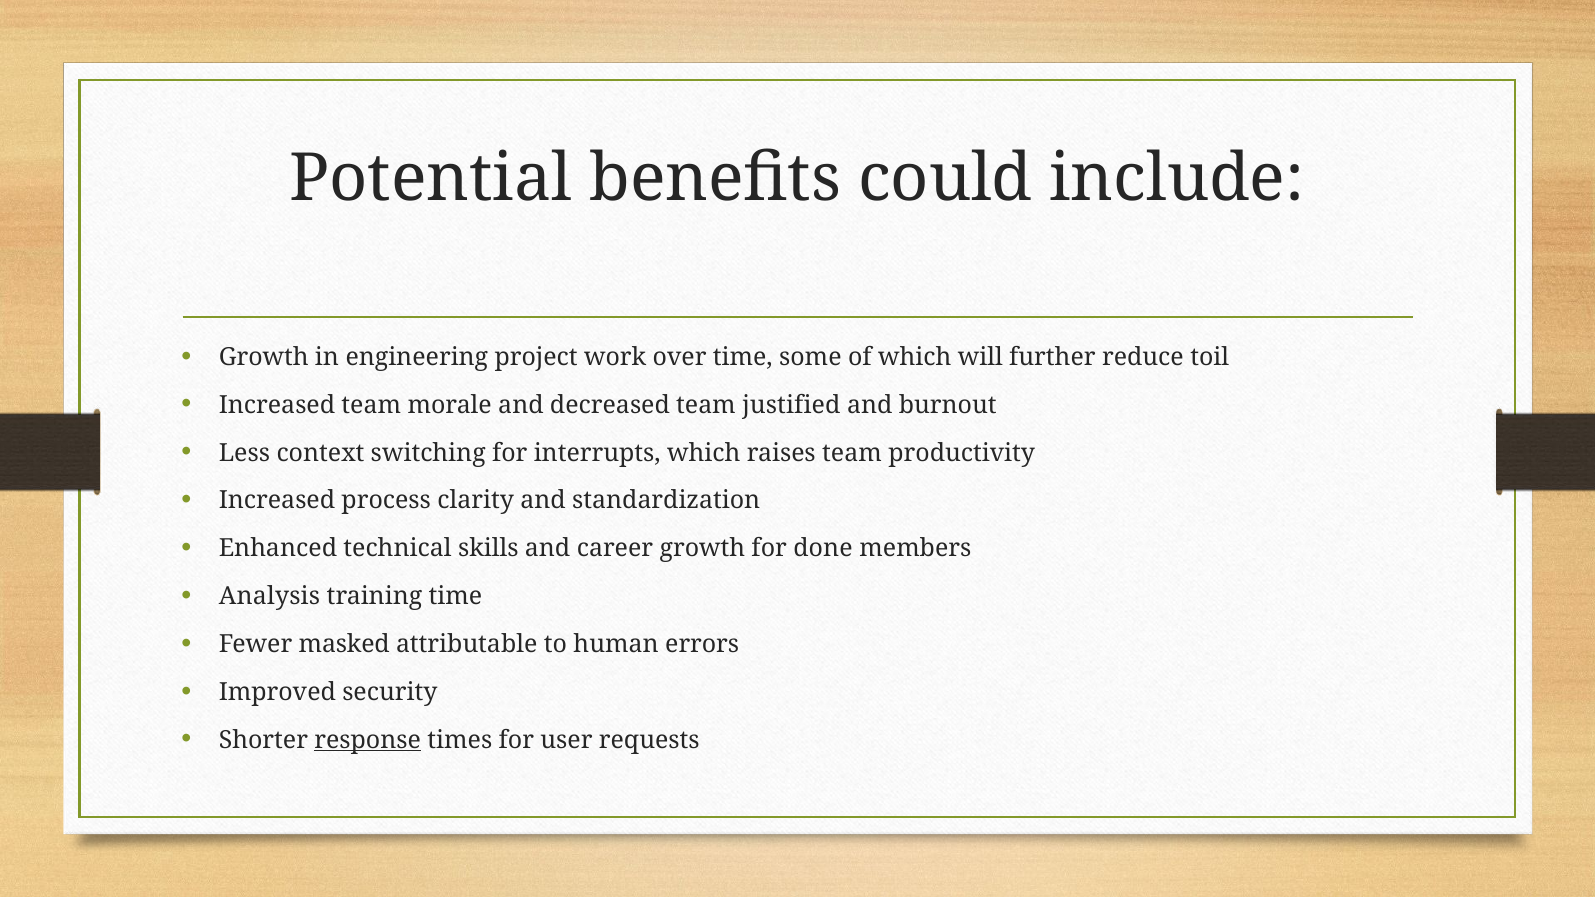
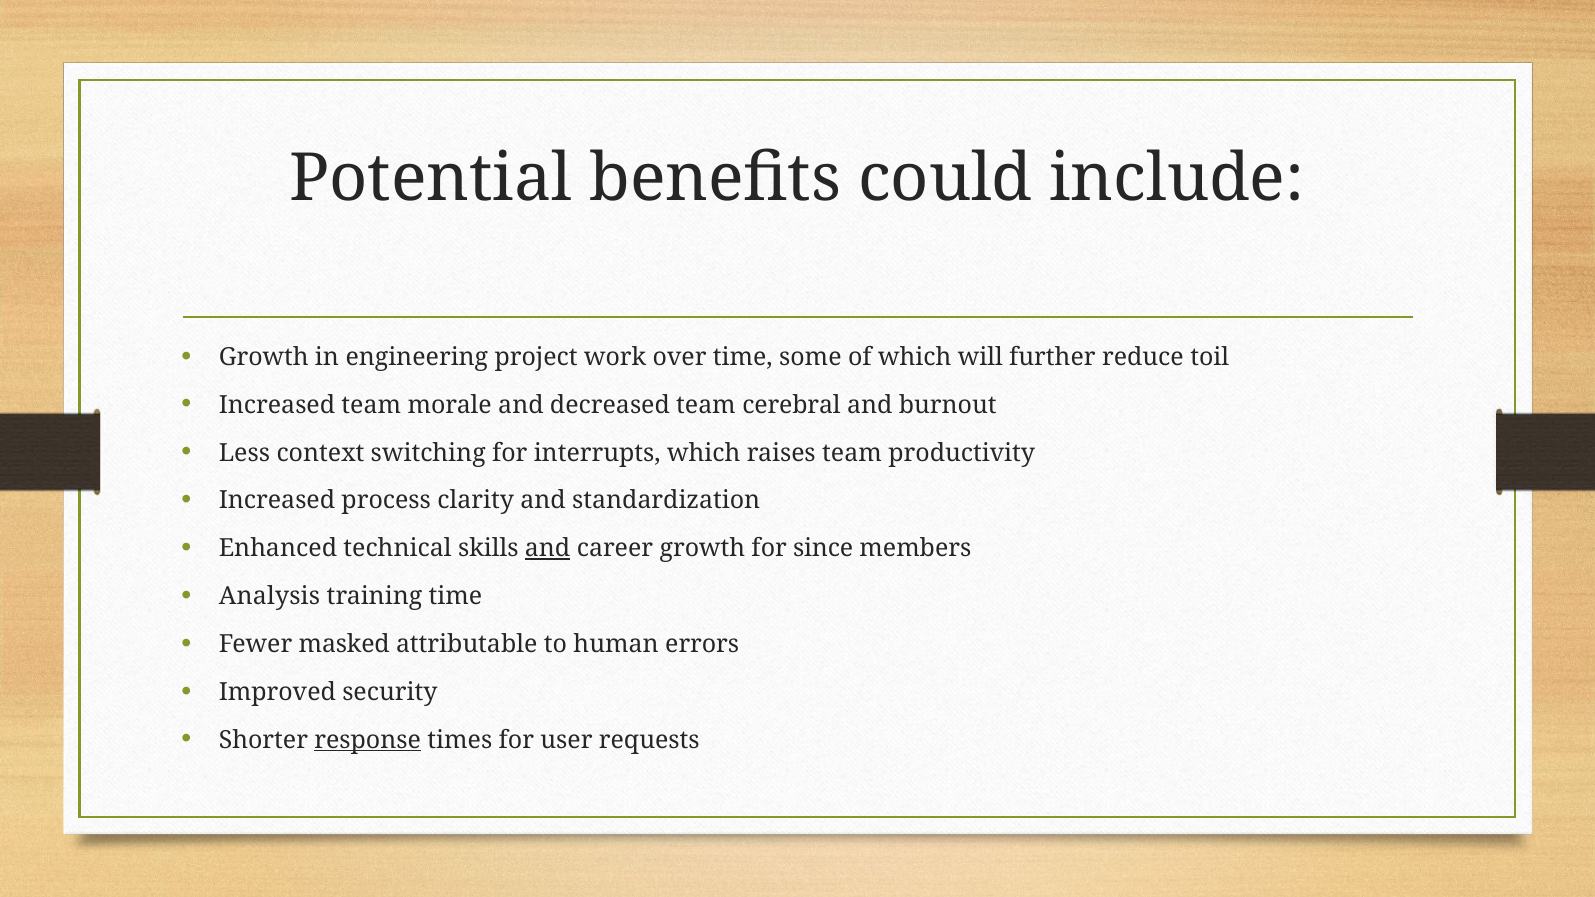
justified: justified -> cerebral (791, 405)
and underline: none -> present (548, 549)
done: done -> since (823, 549)
